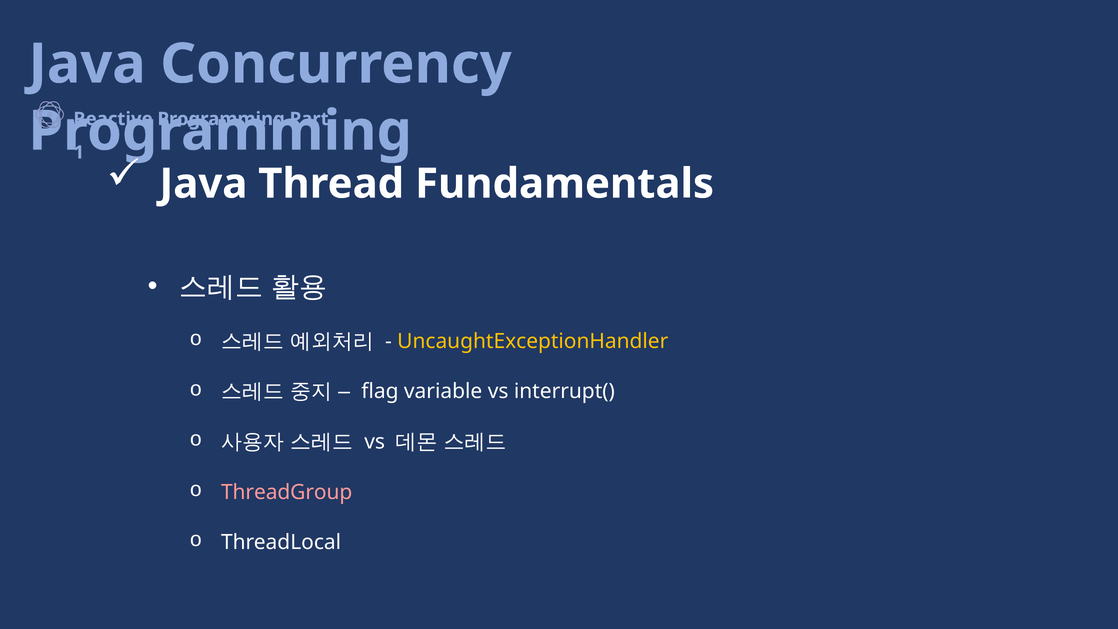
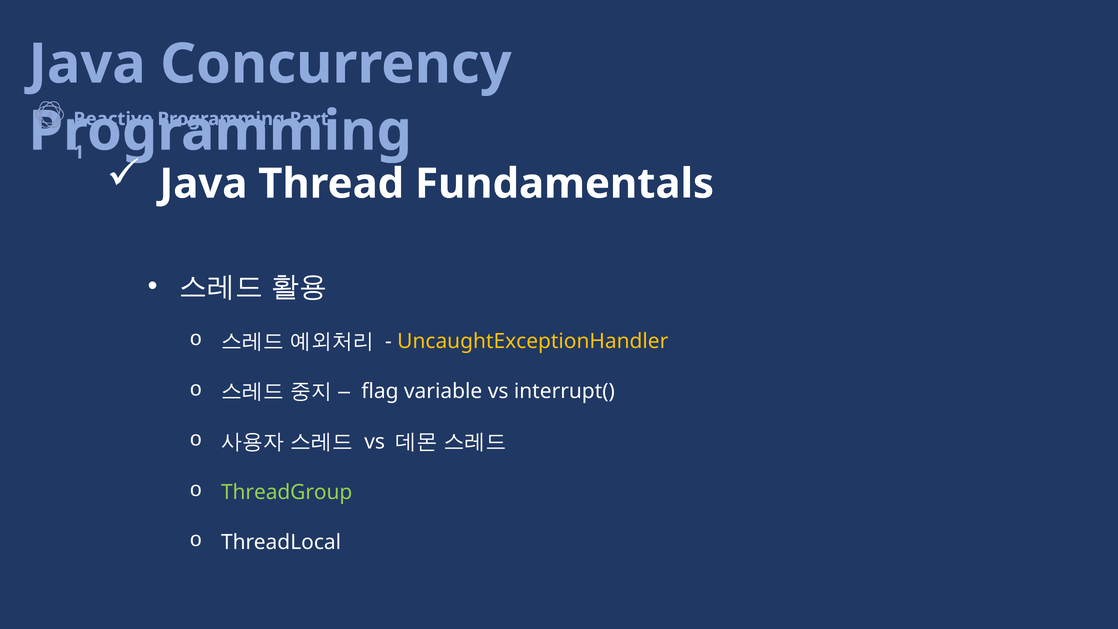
ThreadGroup colour: pink -> light green (287, 492)
